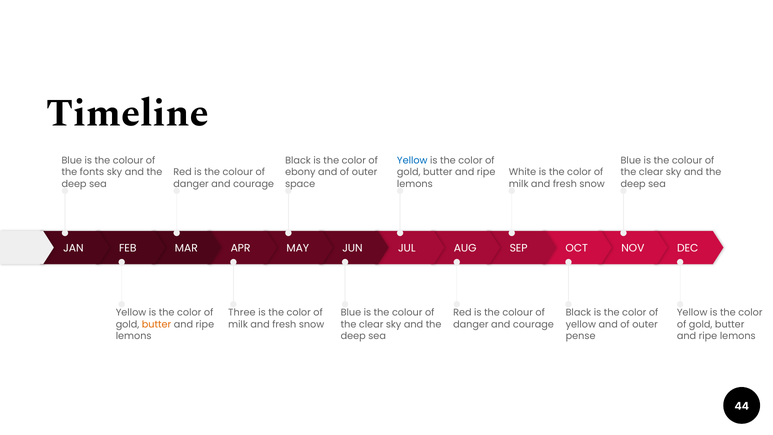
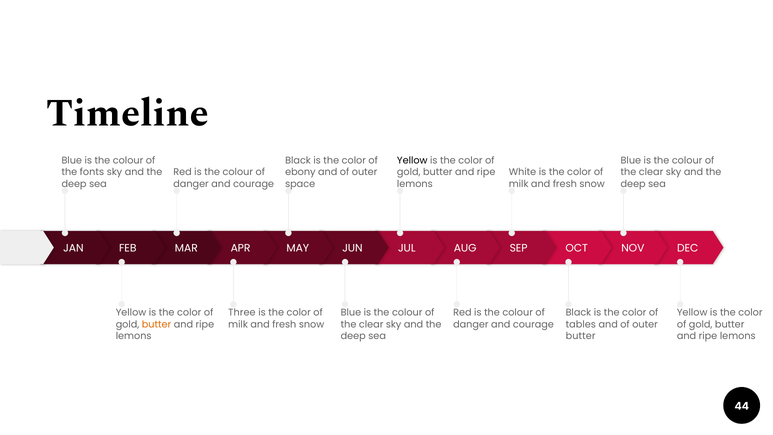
Yellow colour: blue -> black (412, 161)
yellow: yellow -> tables (581, 324)
pense: pense -> butter (581, 336)
